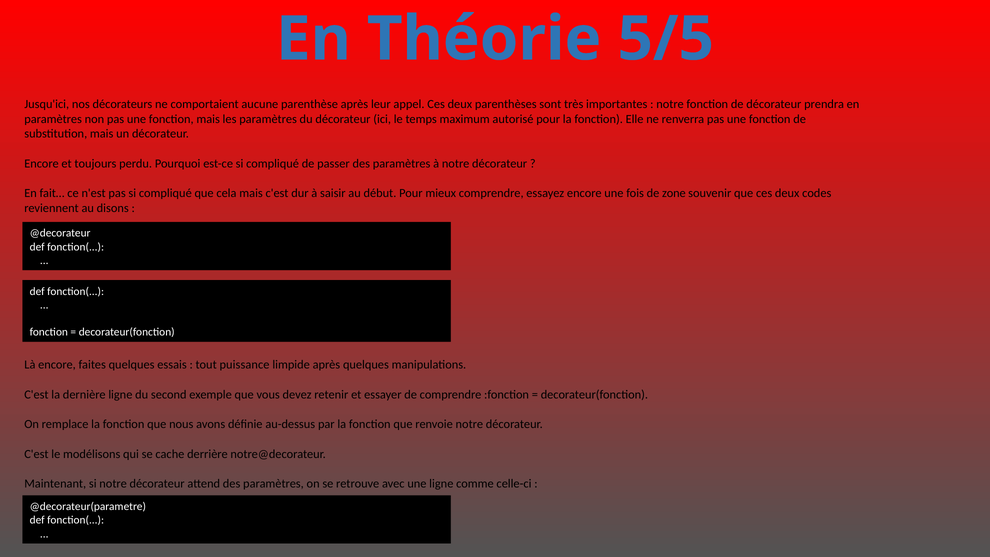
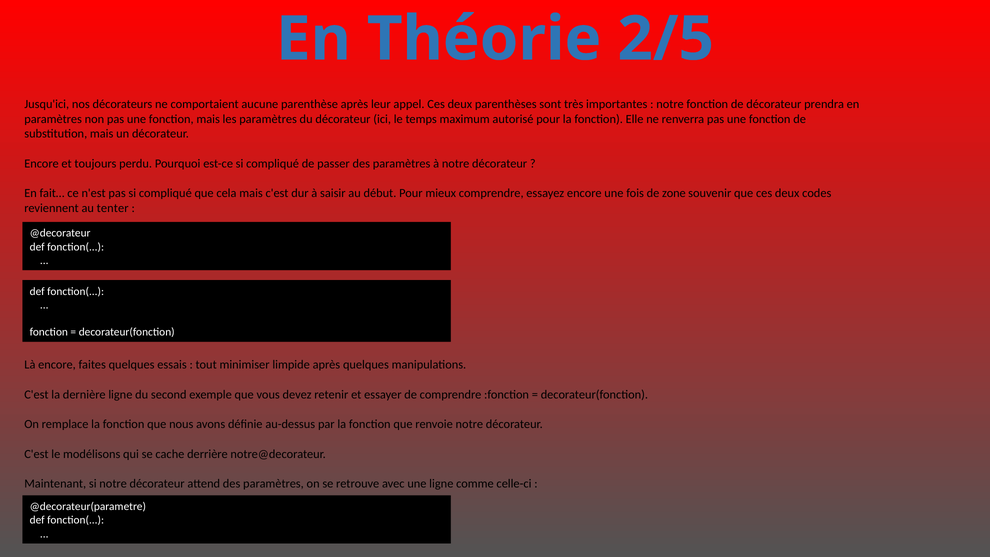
5/5: 5/5 -> 2/5 (666, 39)
disons: disons -> tenter (113, 208)
puissance: puissance -> minimiser (245, 365)
